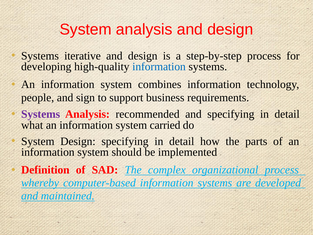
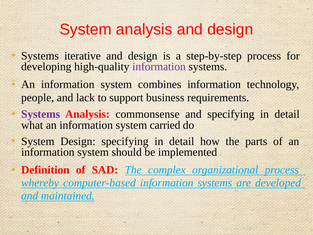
information colour: blue -> purple (159, 67)
sign: sign -> lack (85, 97)
recommended: recommended -> commonsense (148, 114)
